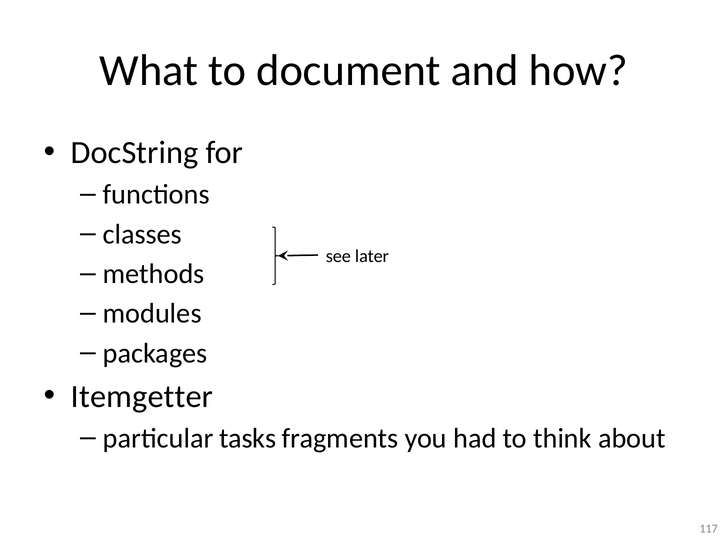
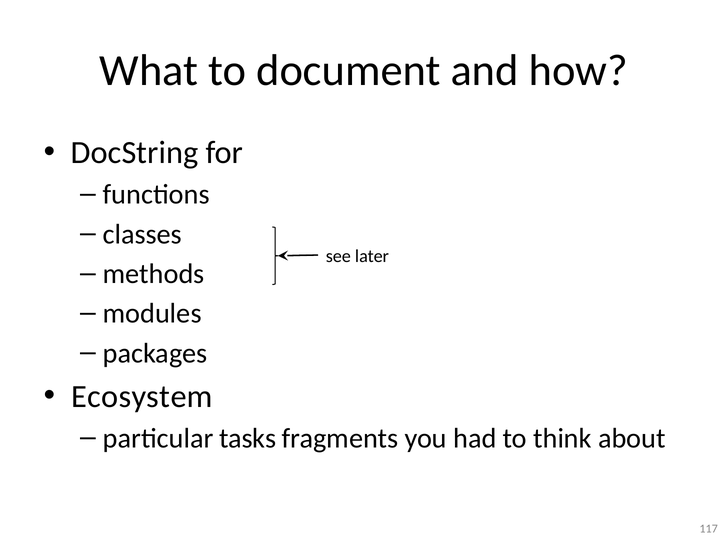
Itemgetter: Itemgetter -> Ecosystem (142, 396)
